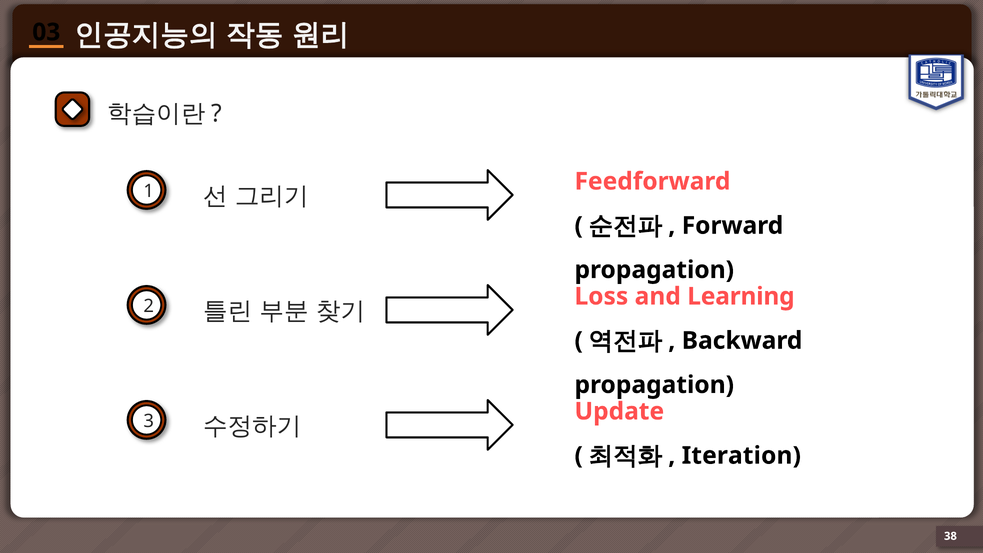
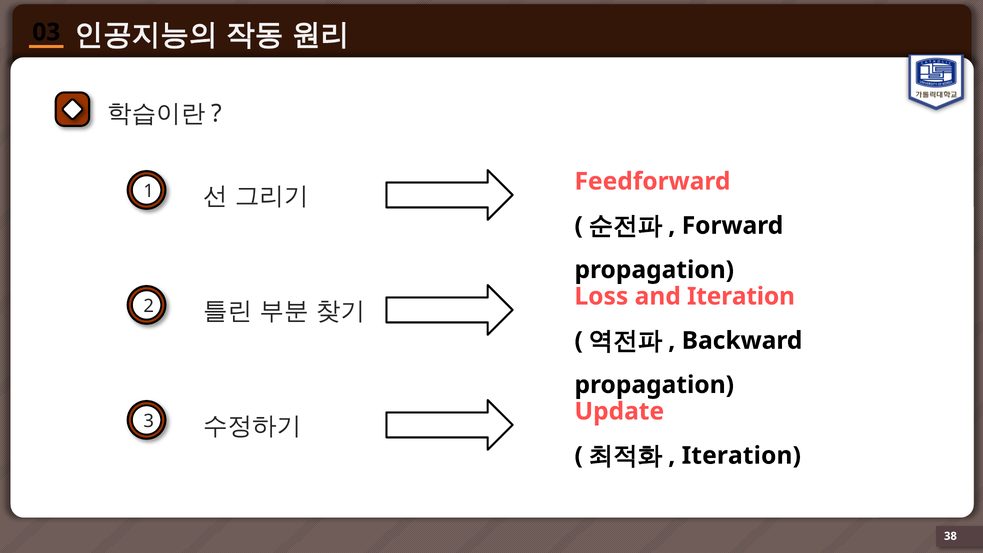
and Learning: Learning -> Iteration (741, 296)
